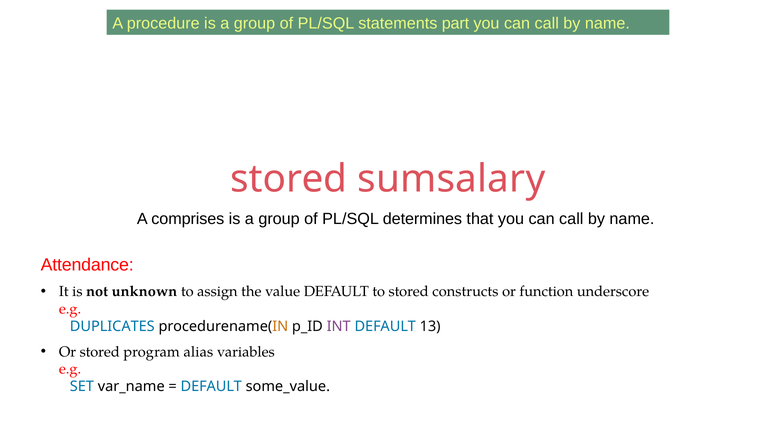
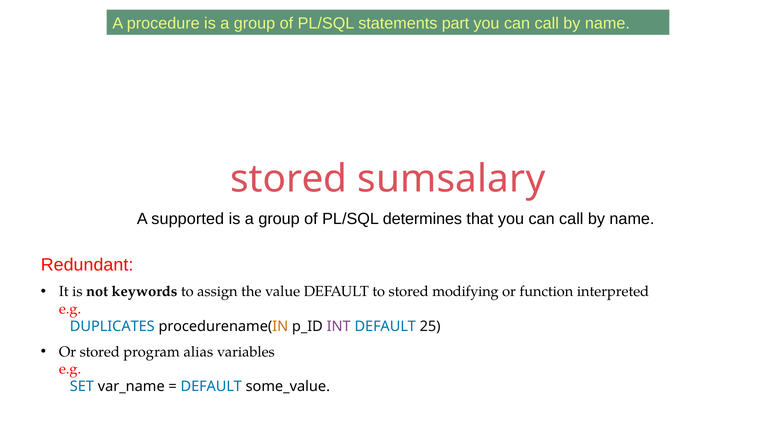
comprises: comprises -> supported (188, 219)
Attendance: Attendance -> Redundant (87, 265)
unknown: unknown -> keywords (144, 292)
constructs: constructs -> modifying (465, 292)
underscore: underscore -> interpreted (613, 292)
13: 13 -> 25 (430, 327)
